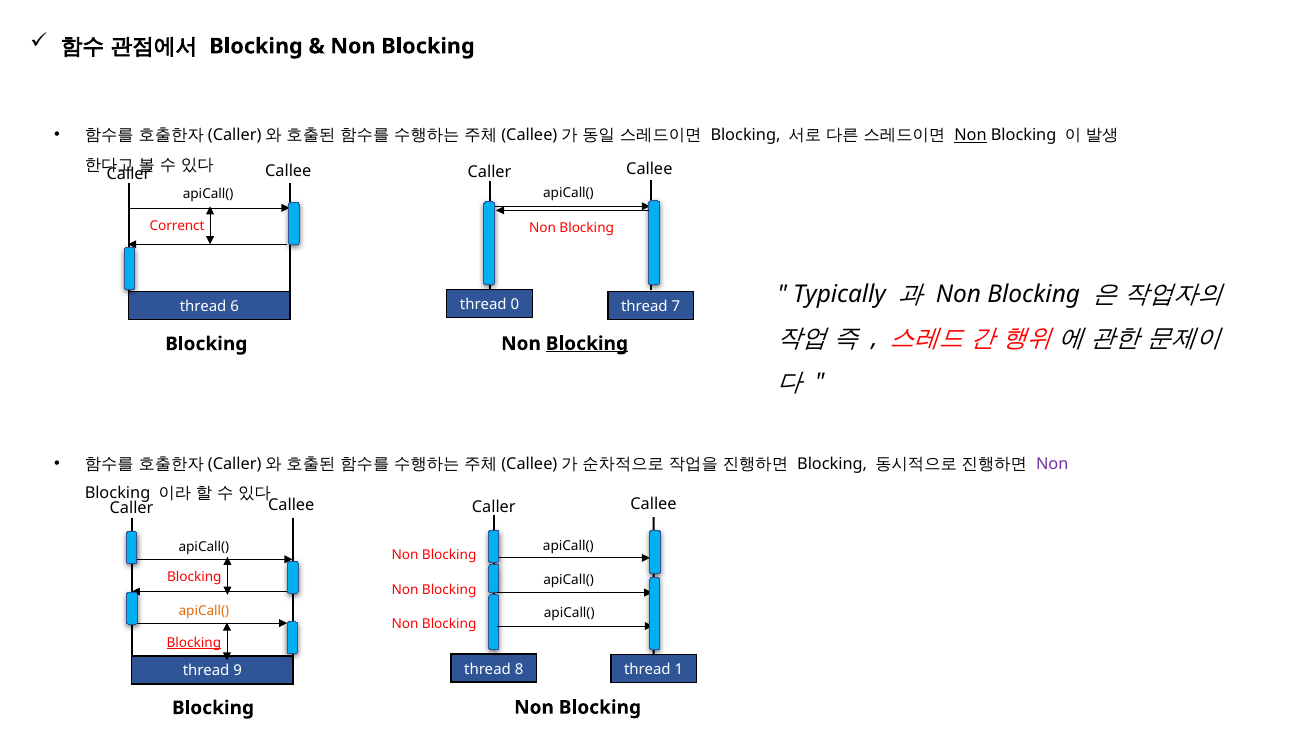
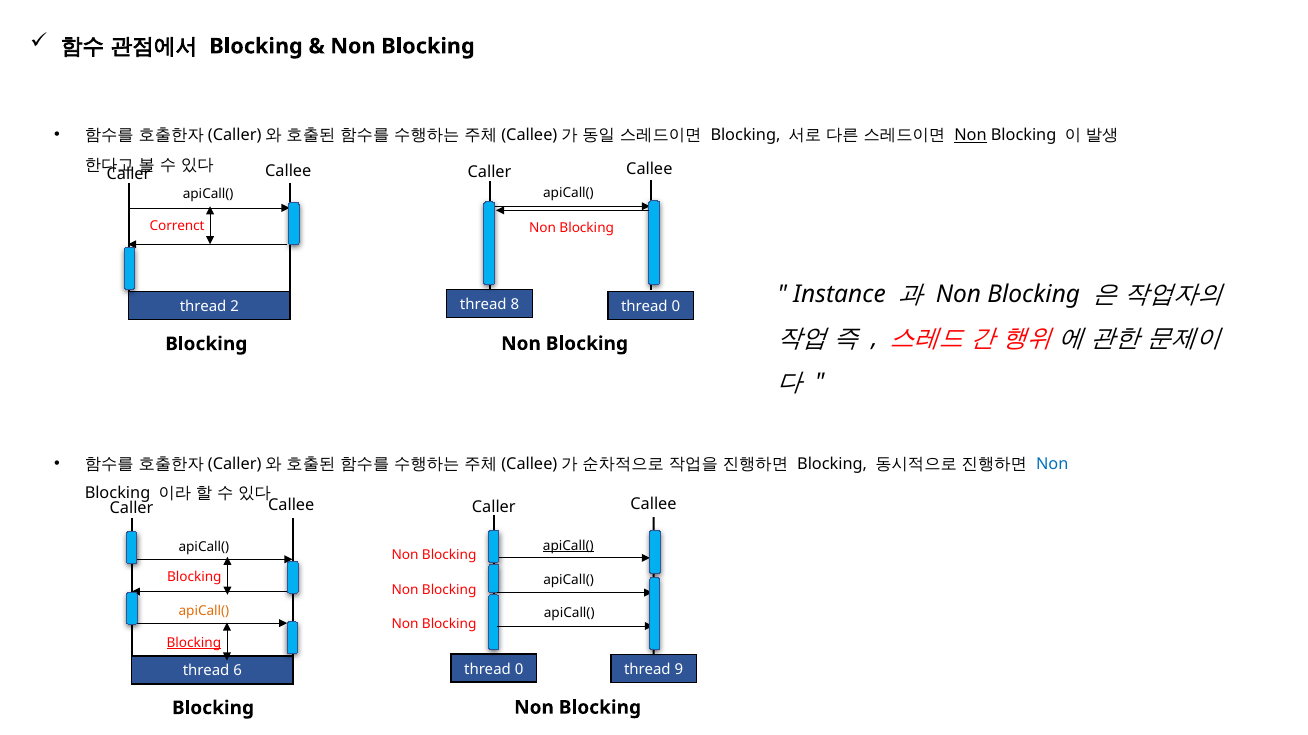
Typically: Typically -> Instance (840, 295)
0: 0 -> 8 (515, 305)
7: 7 -> 0 (676, 307)
6: 6 -> 2 (235, 307)
Blocking underline: present -> none (587, 344)
Non colour: purple -> blue (1052, 464)
apiCall( underline: none -> present (568, 546)
8: 8 -> 0 (519, 670)
1: 1 -> 9 (679, 670)
9: 9 -> 6 (238, 672)
